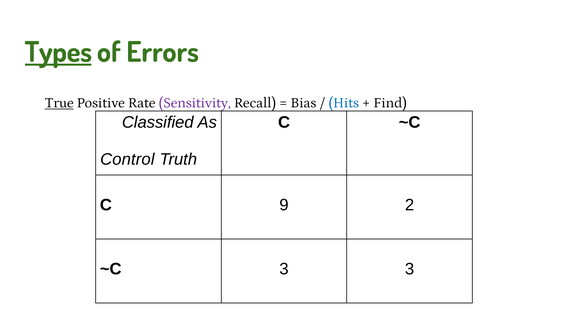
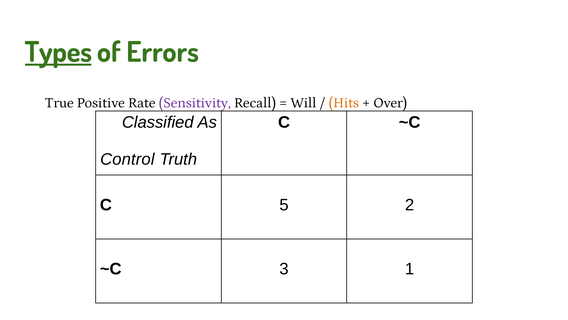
True underline: present -> none (59, 103)
Bias: Bias -> Will (303, 103)
Hits colour: blue -> orange (344, 103)
Find: Find -> Over (390, 103)
9: 9 -> 5 (284, 205)
3 3: 3 -> 1 (410, 269)
